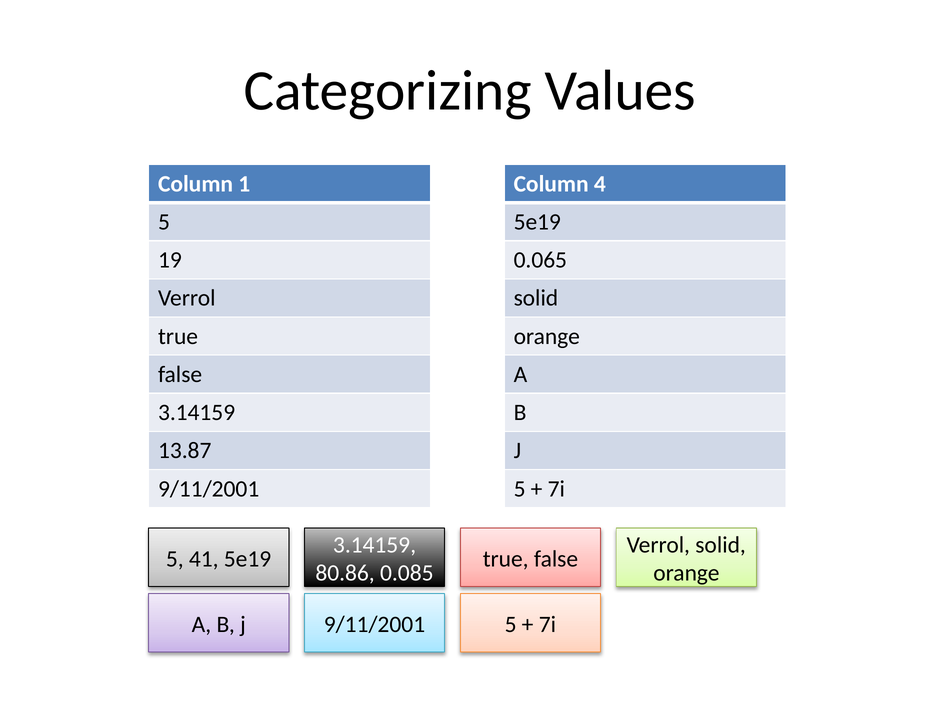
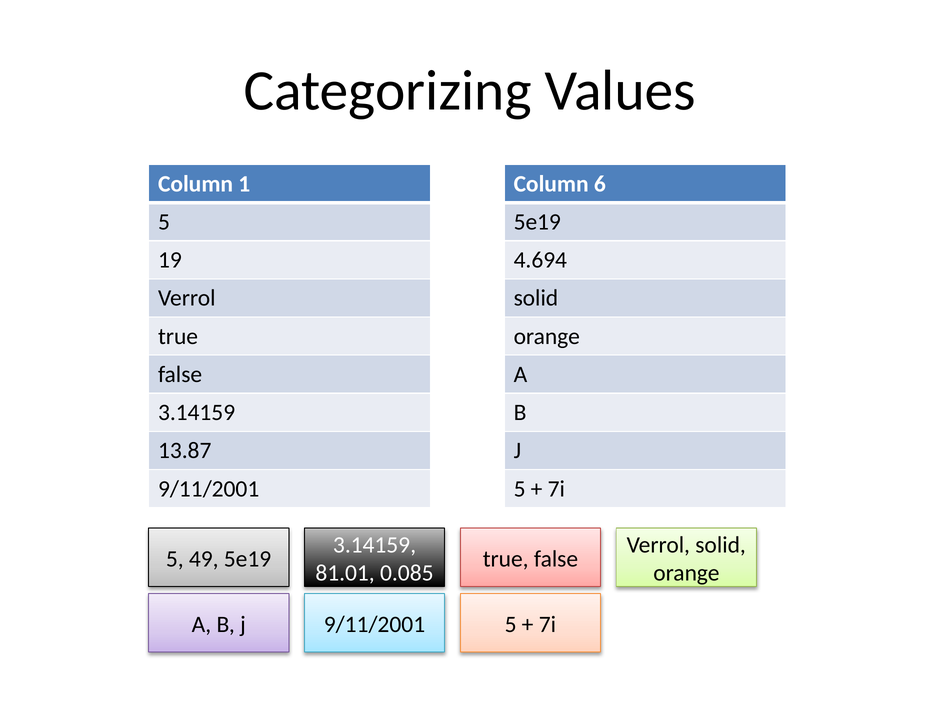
4: 4 -> 6 (600, 184)
0.065: 0.065 -> 4.694 (540, 260)
41: 41 -> 49 (204, 559)
80.86: 80.86 -> 81.01 (345, 573)
